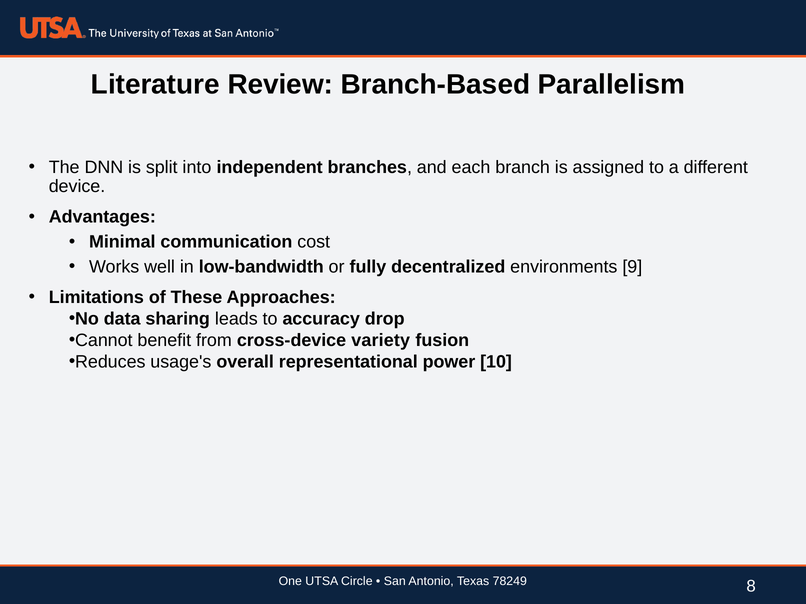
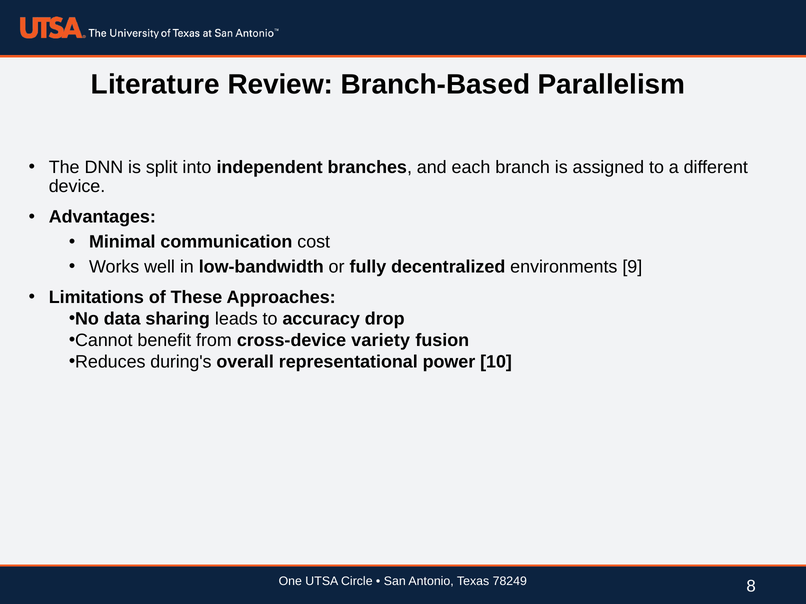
usage's: usage's -> during's (181, 362)
